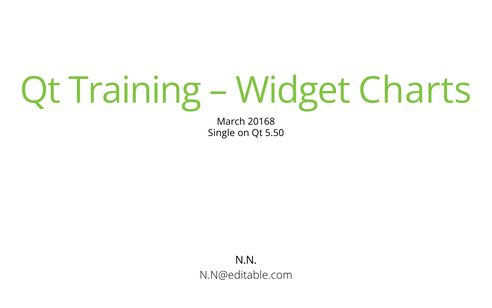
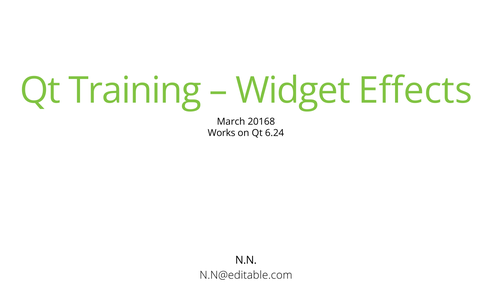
Charts: Charts -> Effects (415, 91)
Single: Single -> Works (222, 133)
5.50: 5.50 -> 6.24 (275, 133)
